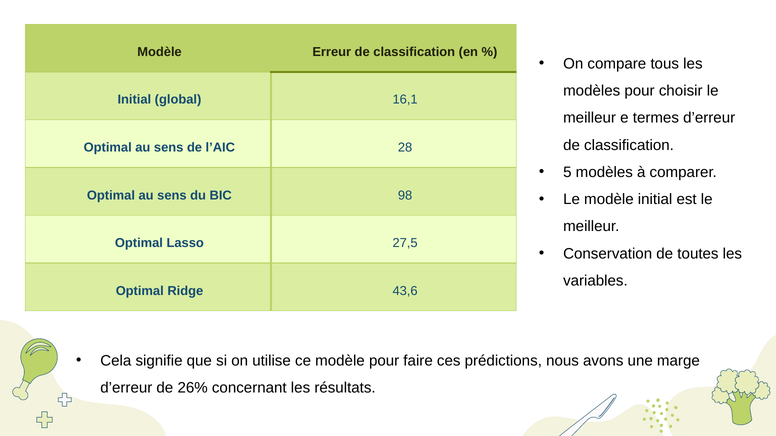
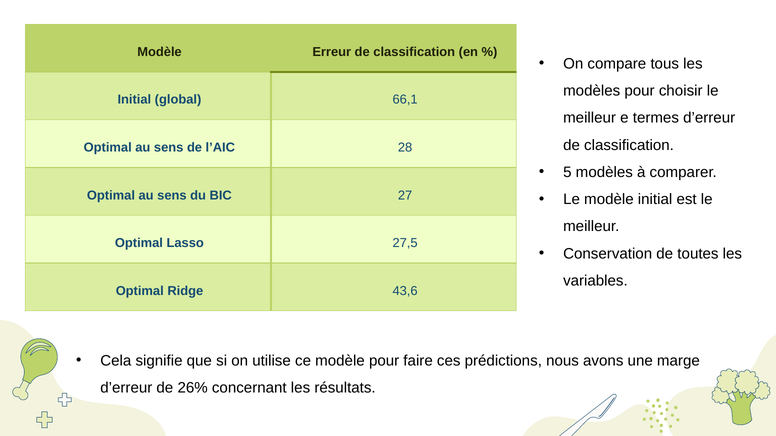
16,1: 16,1 -> 66,1 (405, 100)
98: 98 -> 27 (405, 195)
